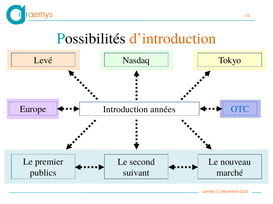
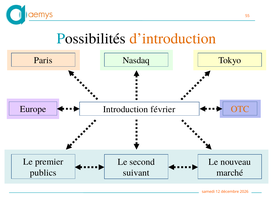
Levé: Levé -> Paris (43, 61)
OTC colour: blue -> orange (240, 110)
années: années -> février (163, 110)
